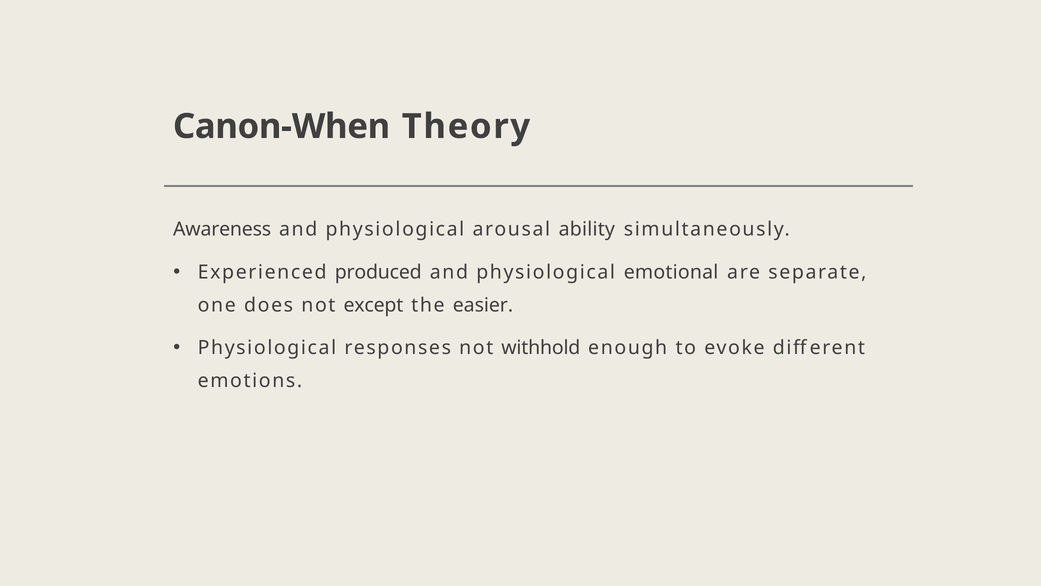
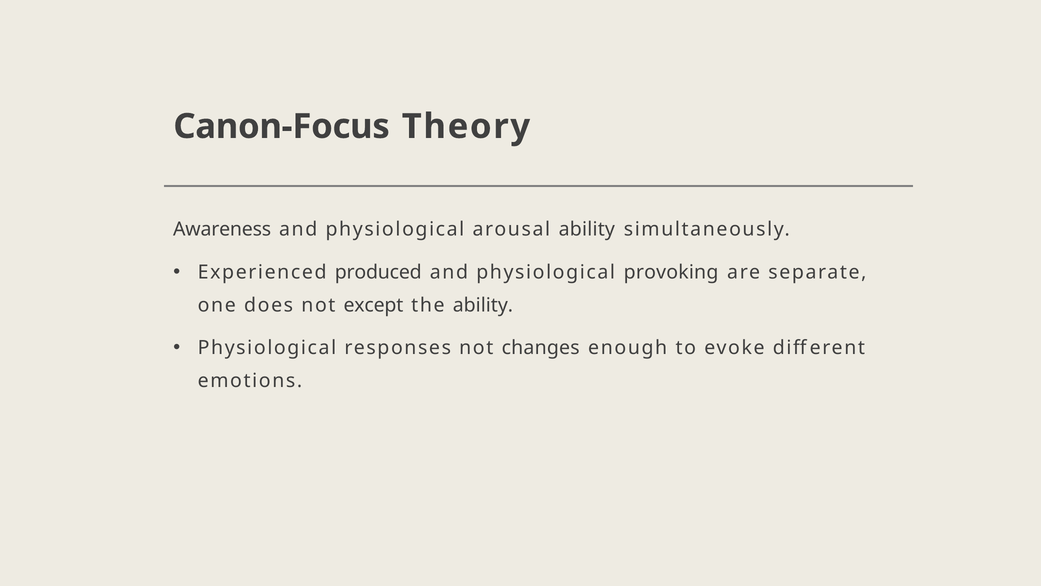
Canon-When: Canon-When -> Canon-Focus (282, 126)
emotional: emotional -> provoking (671, 272)
the easier: easier -> ability (483, 305)
withhold: withhold -> changes (541, 348)
